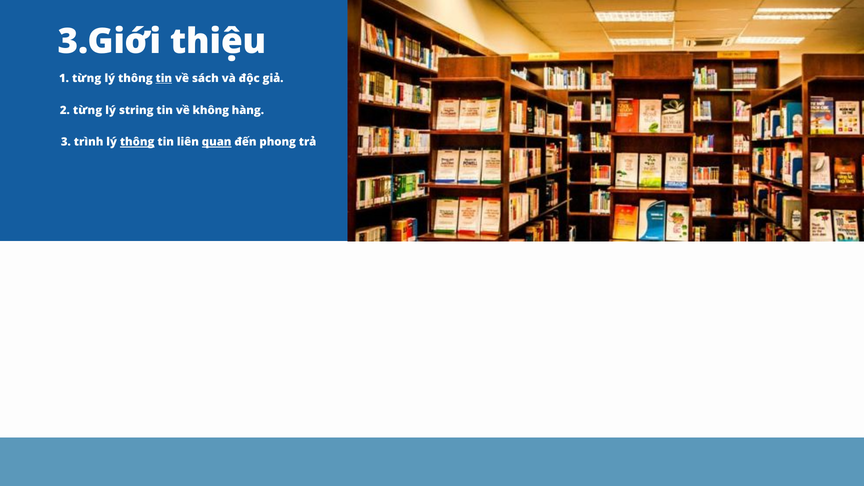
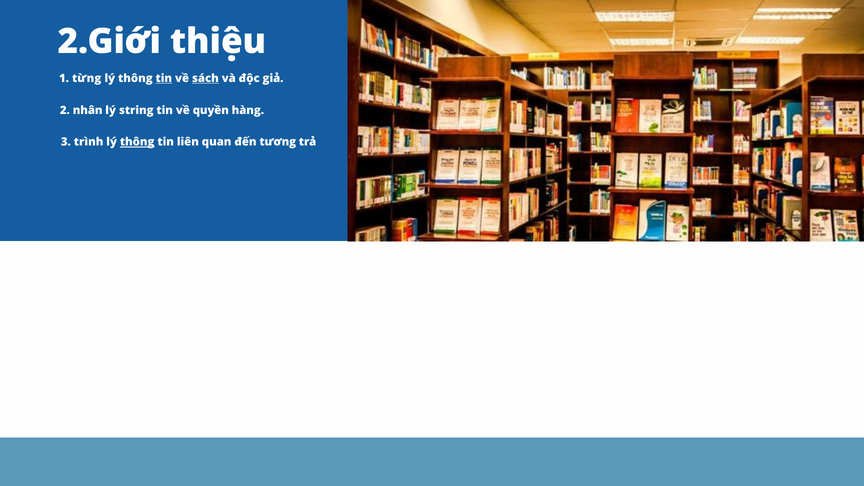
3.Giới: 3.Giới -> 2.Giới (110, 41)
sách underline: none -> present (205, 78)
2 từng: từng -> nhân (88, 110)
không: không -> quyền (211, 110)
quan underline: present -> none (217, 142)
phong: phong -> tương (278, 142)
